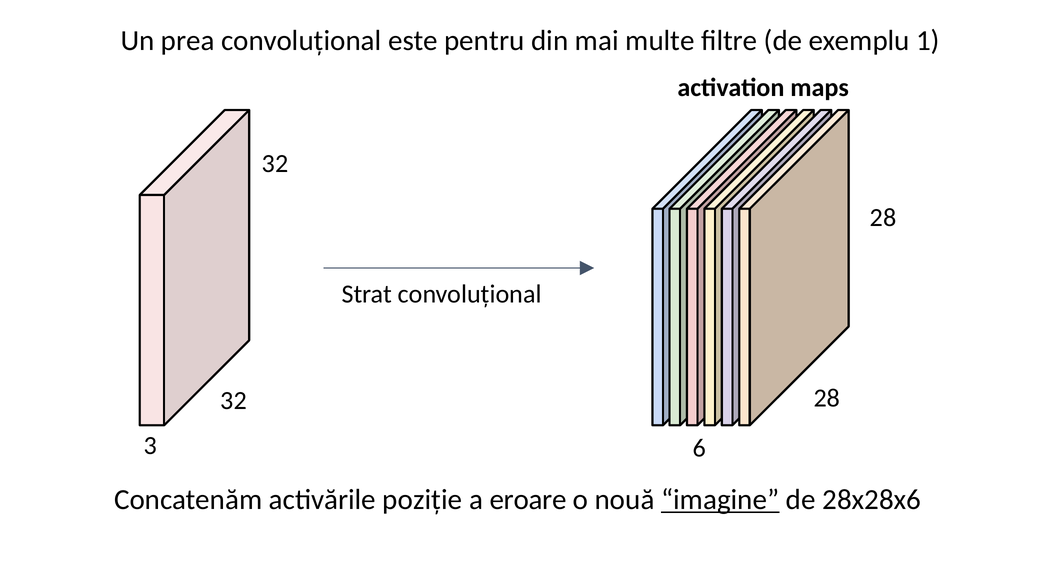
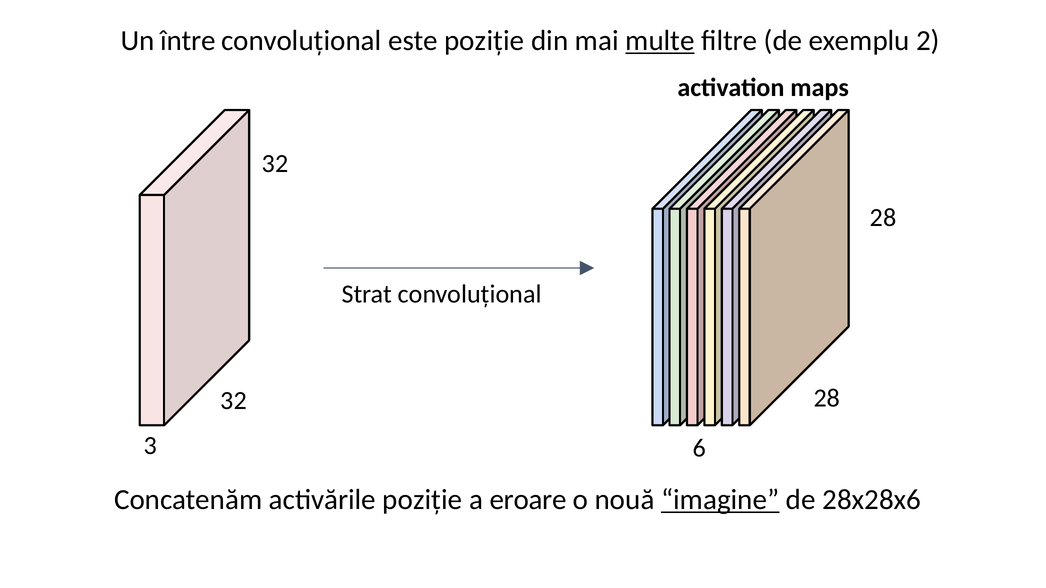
prea: prea -> între (188, 41)
este pentru: pentru -> poziție (484, 41)
multe underline: none -> present (660, 41)
1: 1 -> 2 (928, 41)
